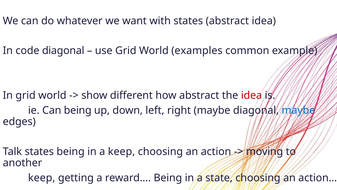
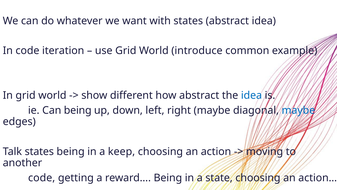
code diagonal: diagonal -> iteration (63, 51)
examples: examples -> introduce (197, 51)
idea colour: red -> blue (251, 95)
keep: keep -> code (42, 177)
